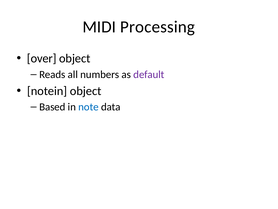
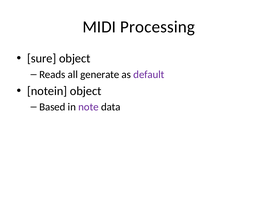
over: over -> sure (42, 58)
numbers: numbers -> generate (100, 74)
note colour: blue -> purple (88, 107)
